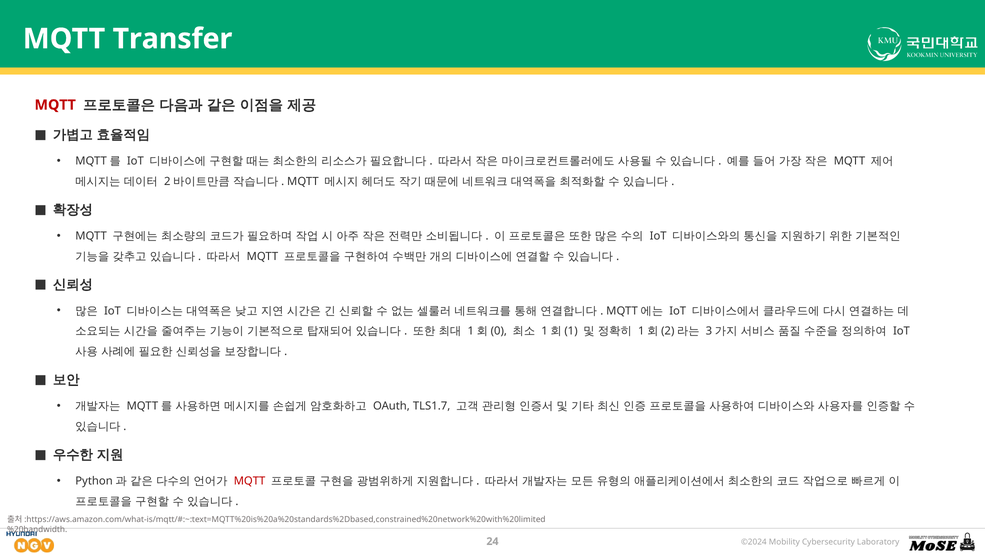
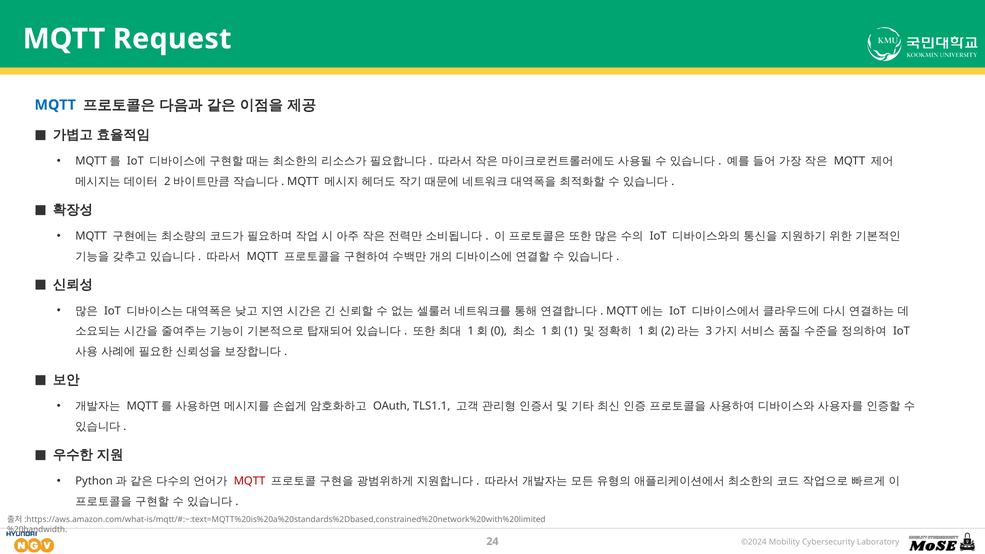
Transfer: Transfer -> Request (172, 39)
MQTT colour: red -> blue (55, 105)
TLS1.7: TLS1.7 -> TLS1.1 (432, 406)
